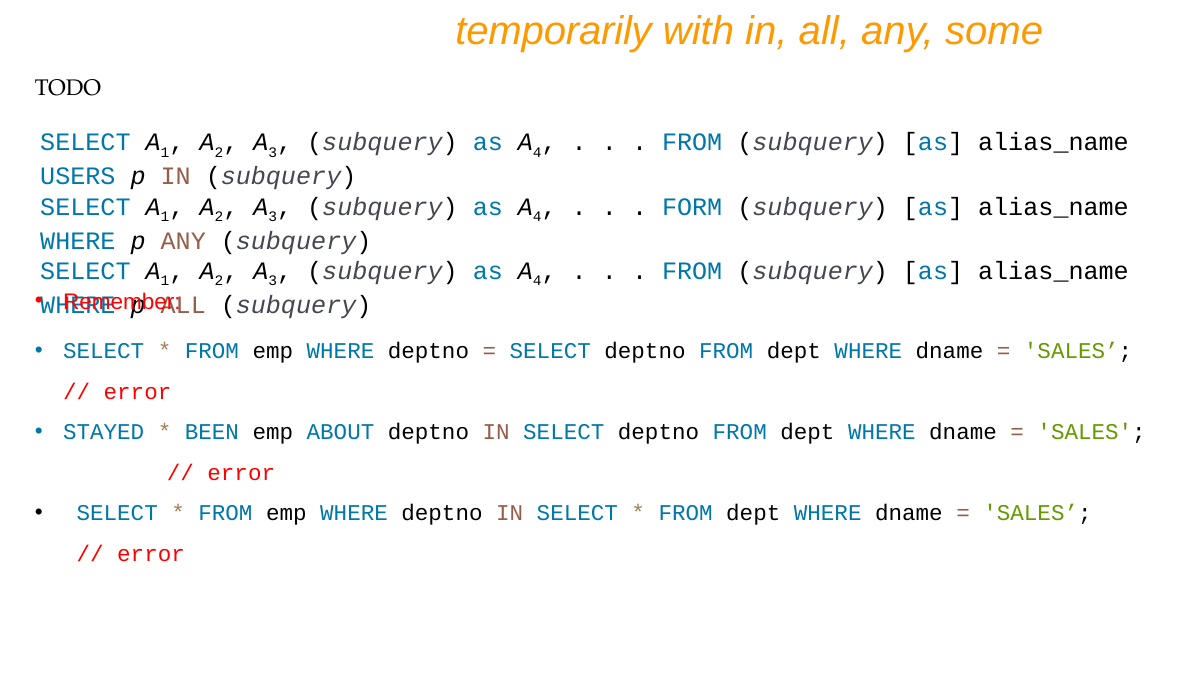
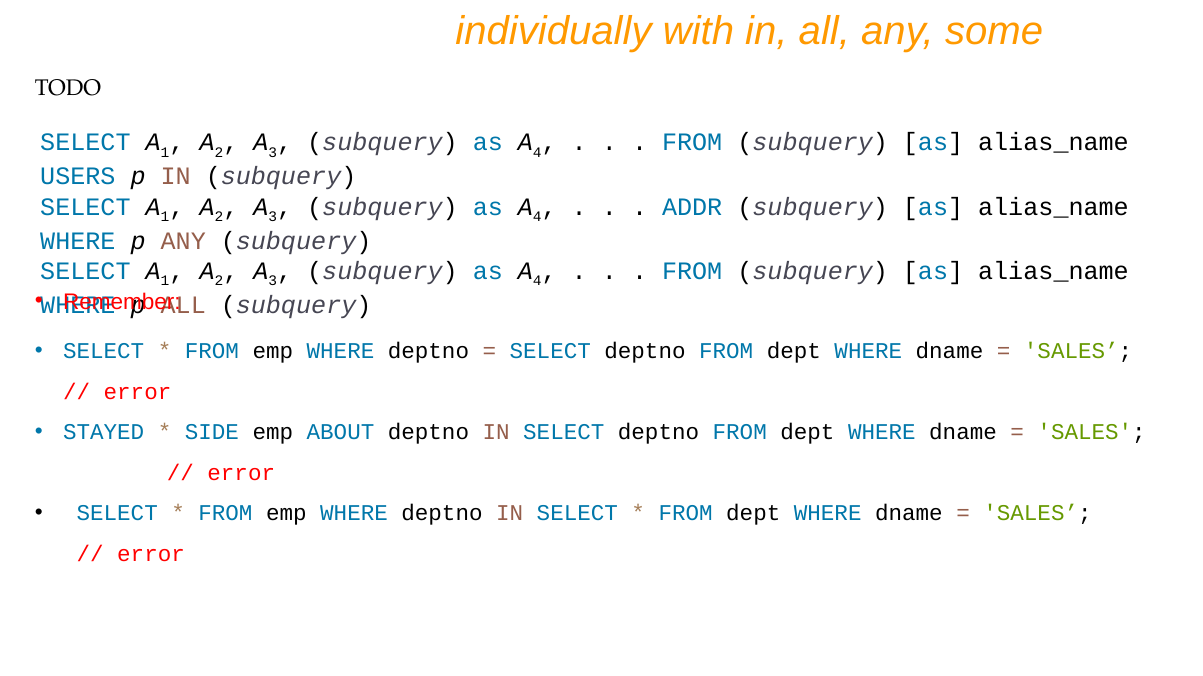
temporarily: temporarily -> individually (554, 31)
FORM: FORM -> ADDR (692, 207)
BEEN: BEEN -> SIDE (212, 433)
